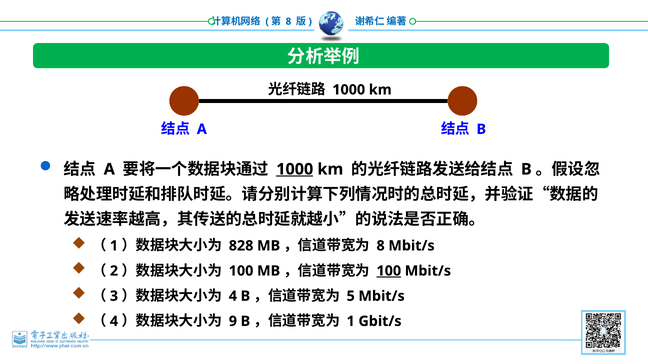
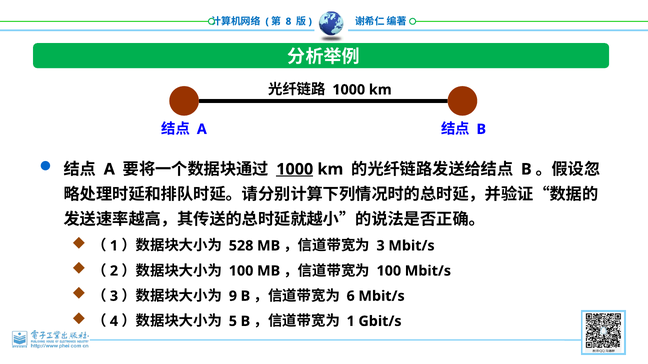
828: 828 -> 528 (241, 246)
8: 8 -> 3 (381, 246)
100 underline: present -> none (389, 271)
4: 4 -> 9 (233, 296)
5: 5 -> 6 (351, 296)
9: 9 -> 5 (233, 322)
